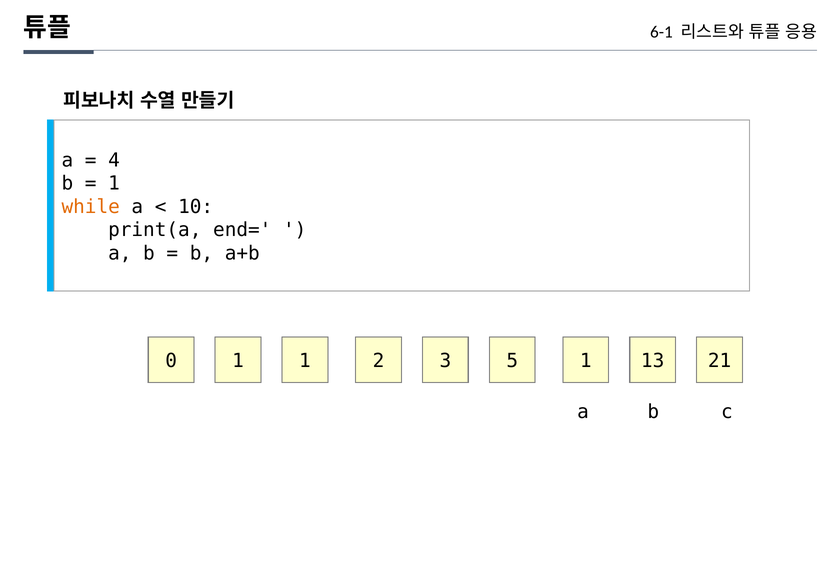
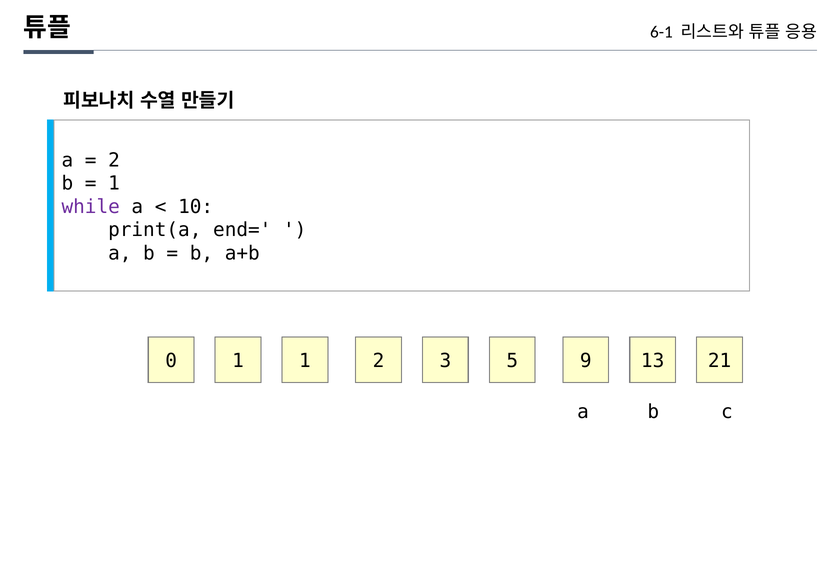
4: 4 -> 2 (114, 160)
while colour: orange -> purple (91, 207)
5 1: 1 -> 9 (586, 361)
